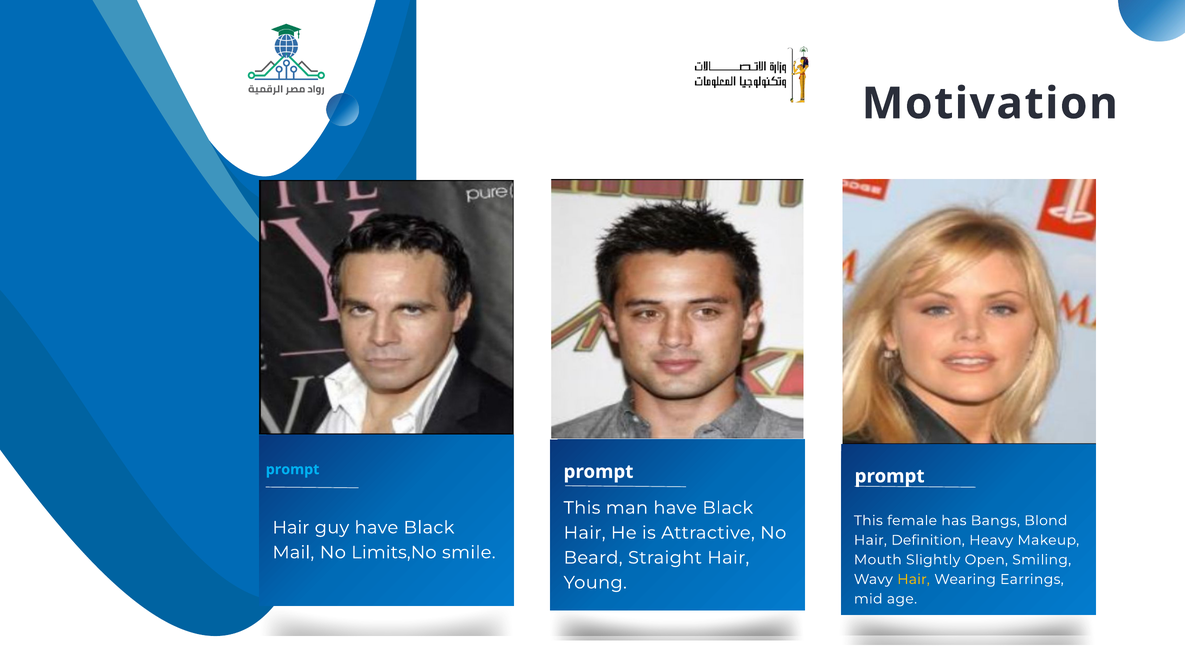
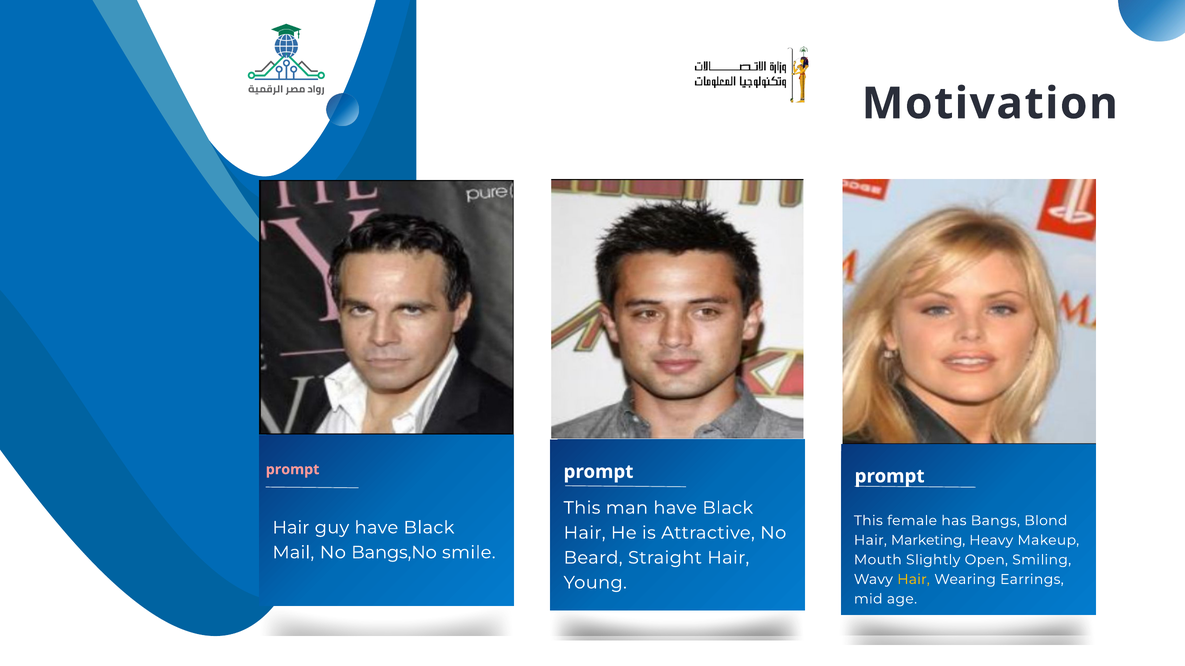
prompt colour: light blue -> pink (293, 470)
Definition: Definition -> Marketing (928, 541)
Limits,No: Limits,No -> Bangs,No (394, 553)
